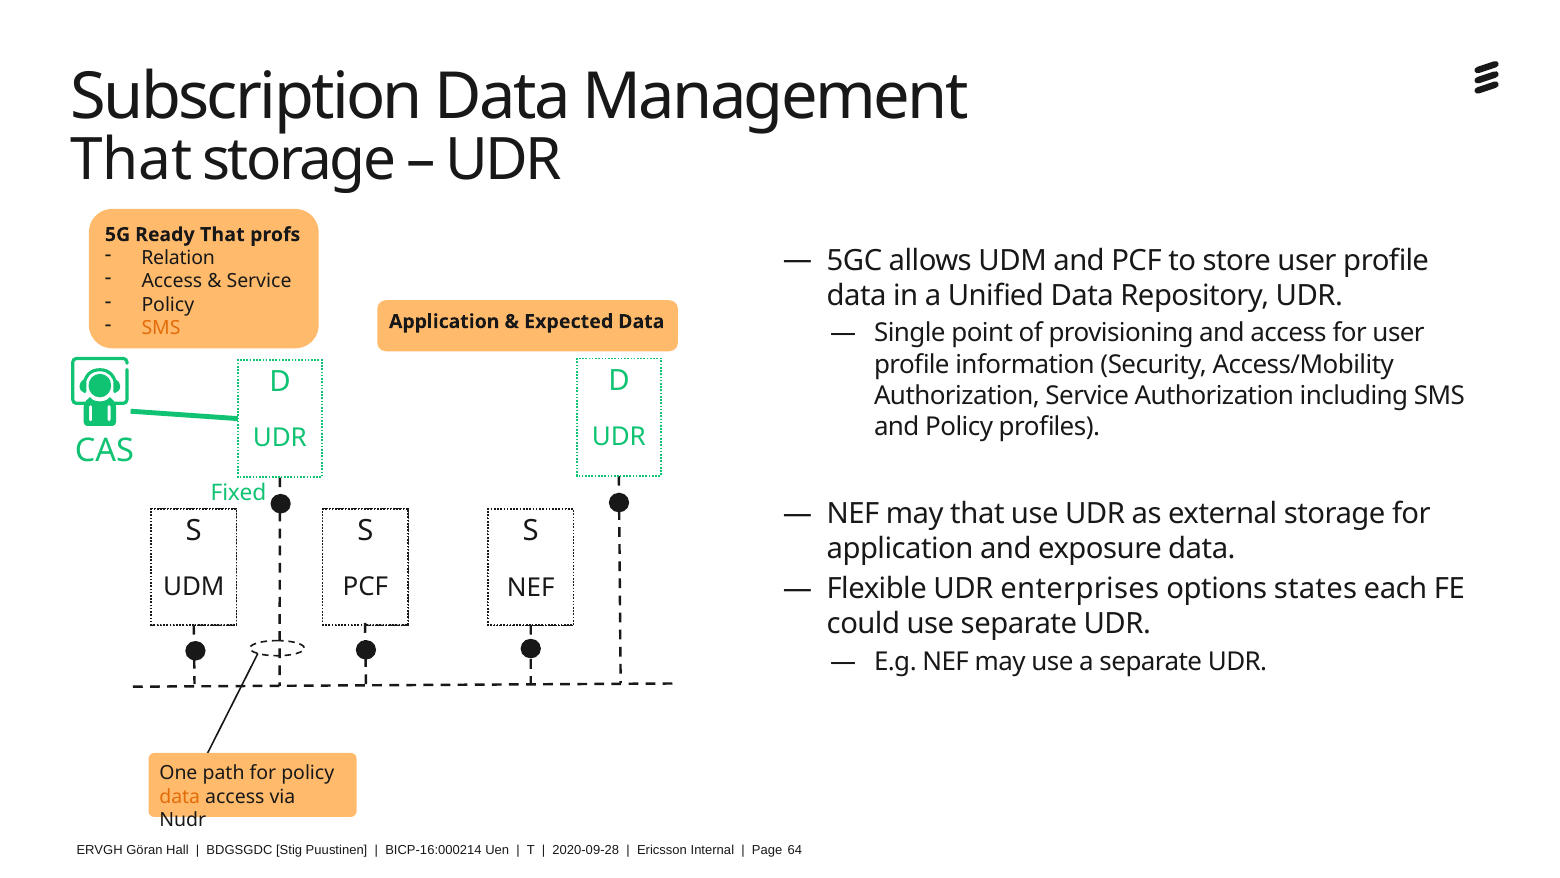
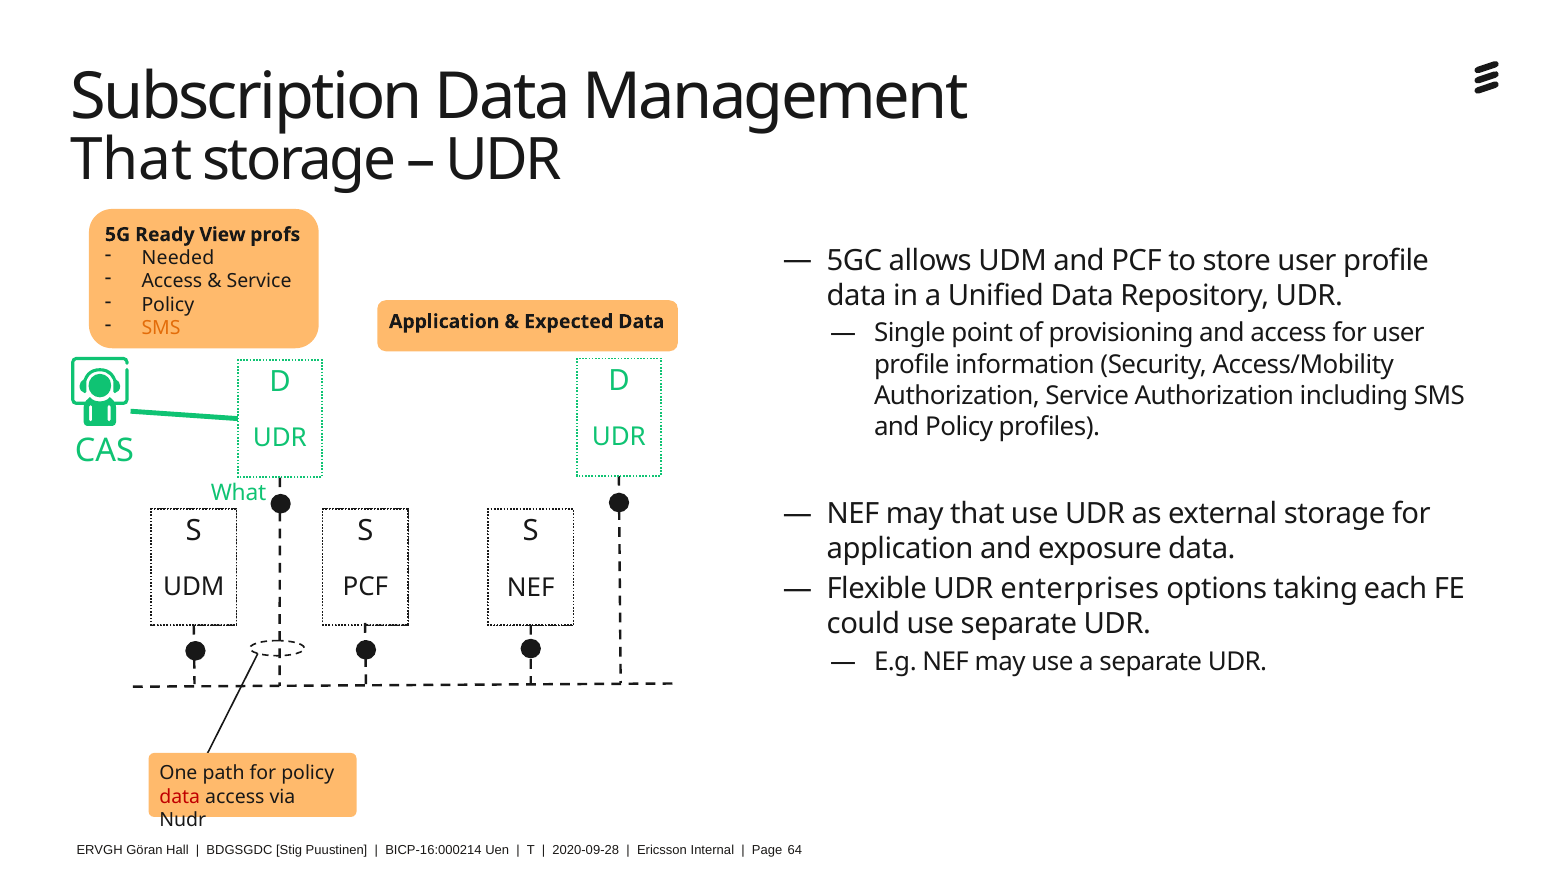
Ready That: That -> View (223, 235)
Relation: Relation -> Needed (178, 258)
Fixed: Fixed -> What (239, 493)
states: states -> taking (1316, 589)
data colour: orange -> red (180, 796)
